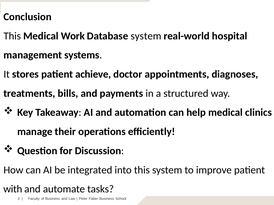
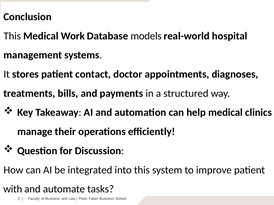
Database system: system -> models (146, 36)
achieve: achieve -> contact (93, 74)
